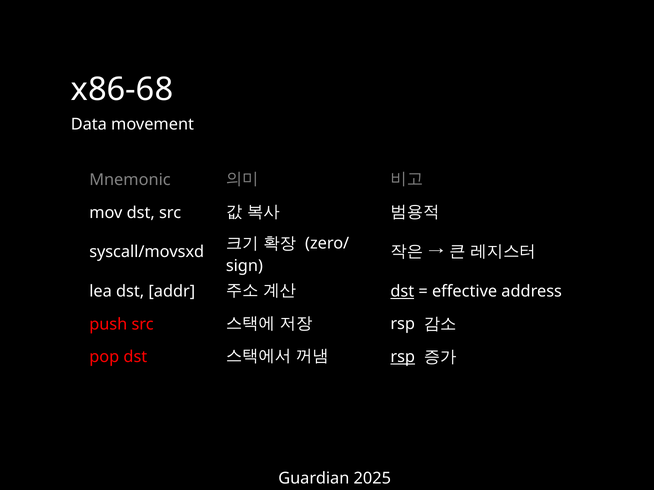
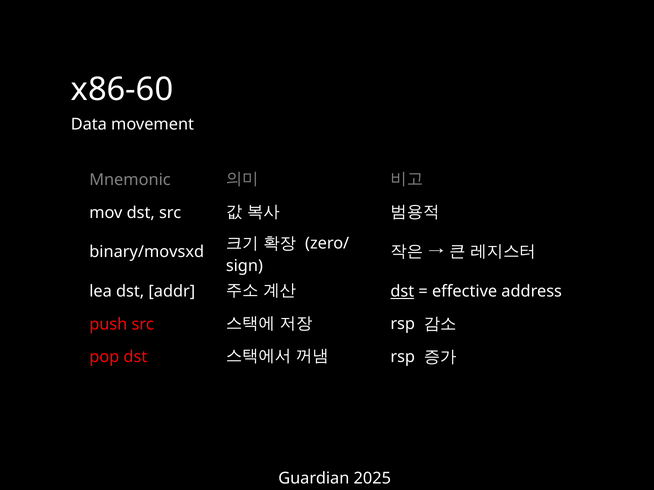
x86-68: x86-68 -> x86-60 (122, 89)
syscall/movsxd: syscall/movsxd -> binary/movsxd (147, 252)
rsp underline: present -> none (403, 357)
